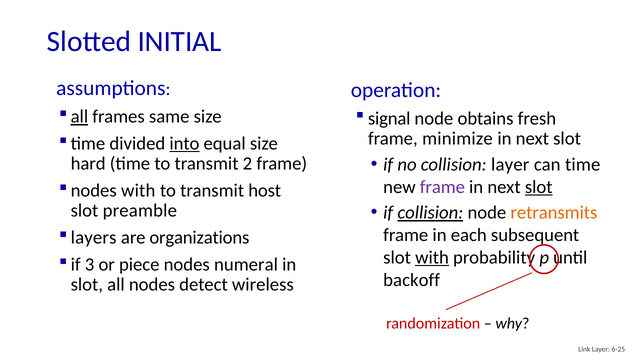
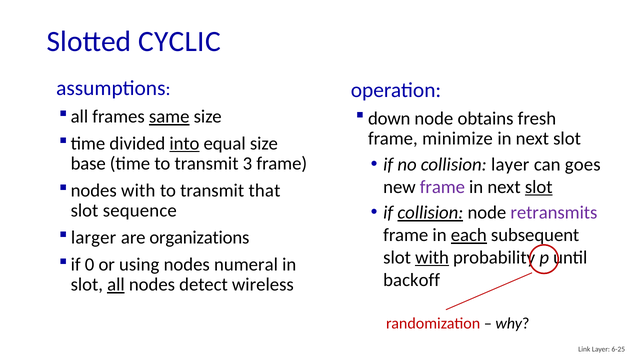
INITIAL: INITIAL -> CYCLIC (179, 42)
all underline: present -> none (79, 117)
same underline: none -> present (169, 117)
signal: signal -> down (389, 118)
can time: time -> goes (583, 165)
hard: hard -> base (88, 164)
2: 2 -> 3 (247, 164)
host: host -> that (264, 191)
retransmits colour: orange -> purple (554, 213)
preamble: preamble -> sequence (140, 211)
each underline: none -> present (469, 235)
layers: layers -> larger (94, 238)
3: 3 -> 0 (90, 265)
piece: piece -> using (139, 265)
all underline: none -> present (116, 285)
